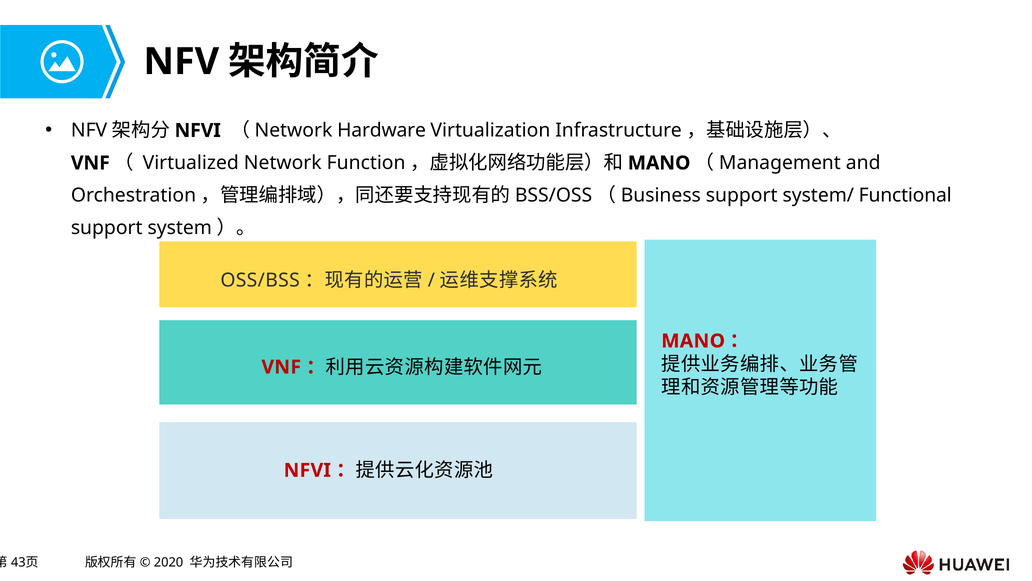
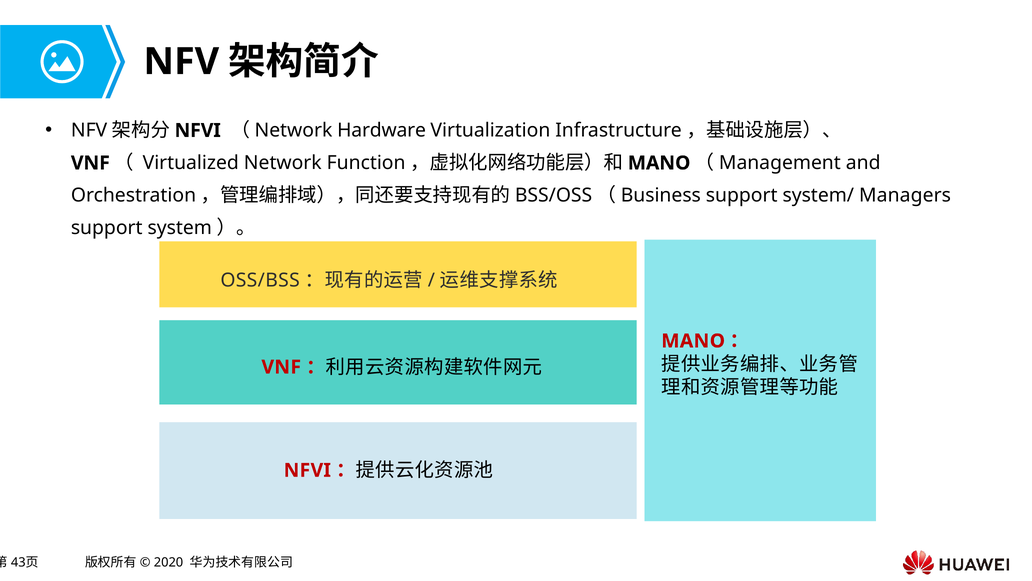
Functional: Functional -> Managers (905, 195)
